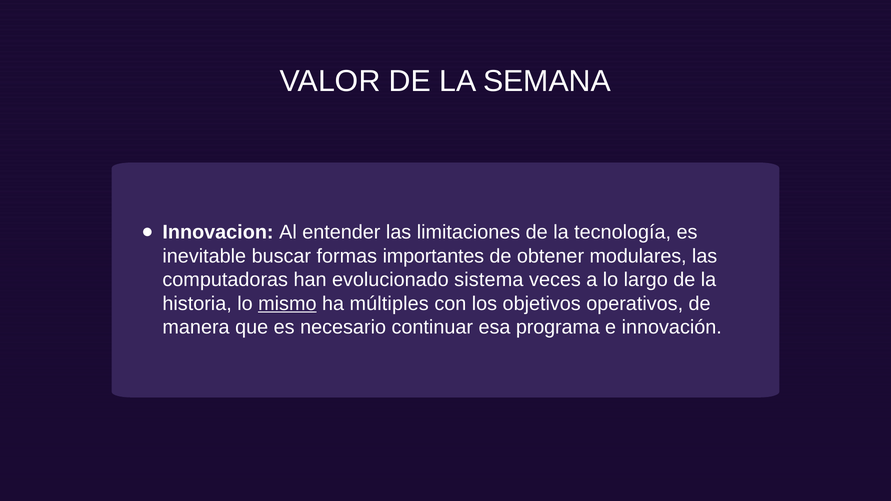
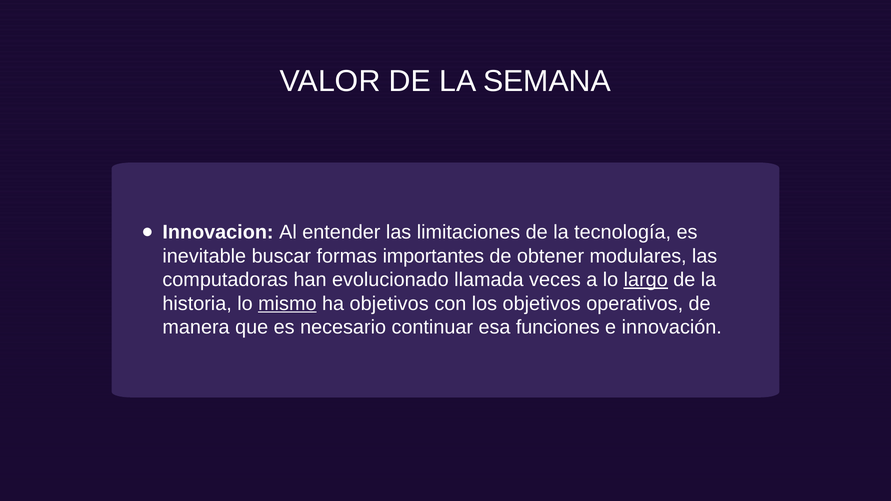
sistema: sistema -> llamada (489, 280)
largo underline: none -> present (646, 280)
ha múltiples: múltiples -> objetivos (389, 304)
programa: programa -> funciones (558, 327)
